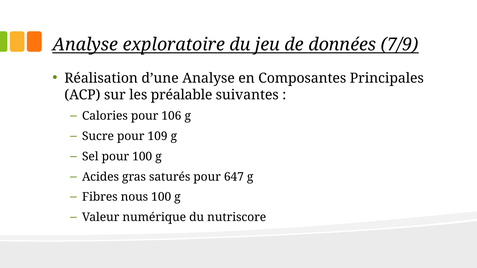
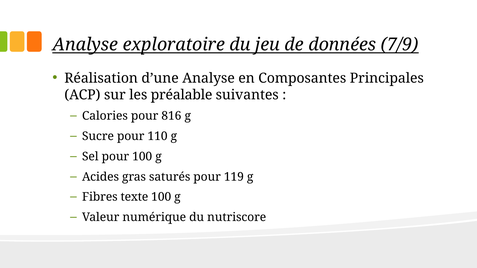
106: 106 -> 816 (171, 116)
109: 109 -> 110 (158, 136)
647: 647 -> 119 (234, 177)
nous: nous -> texte (134, 197)
